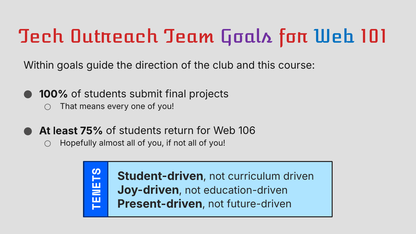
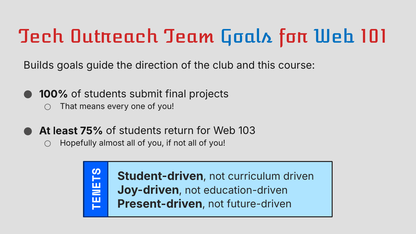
Goals colour: purple -> blue (246, 37)
Within: Within -> Builds (39, 65)
106: 106 -> 103 (247, 131)
